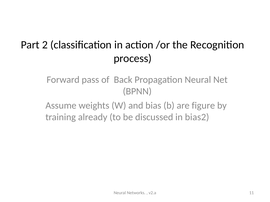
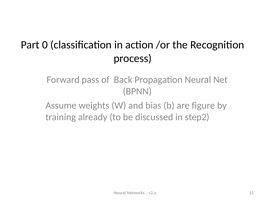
2: 2 -> 0 (45, 45)
bias2: bias2 -> step2 (197, 117)
